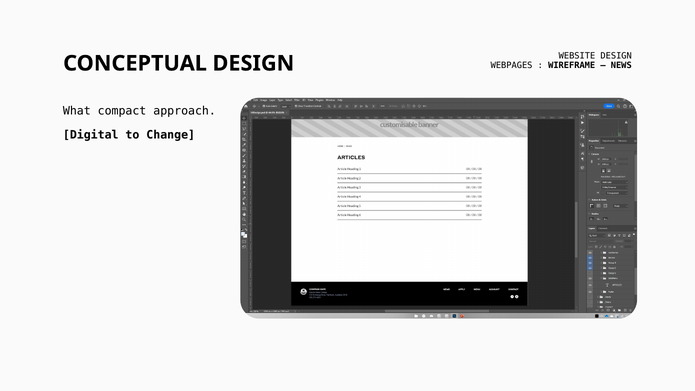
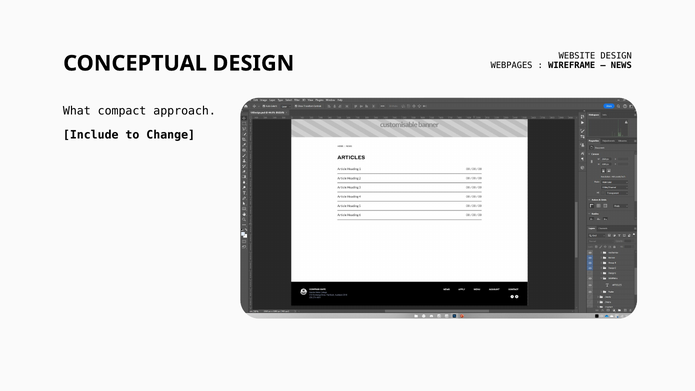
Digital: Digital -> Include (91, 135)
